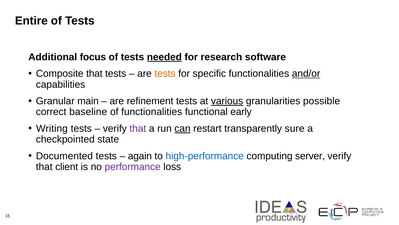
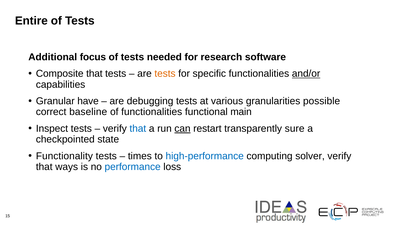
needed underline: present -> none (164, 57)
main: main -> have (88, 101)
refinement: refinement -> debugging (150, 101)
various underline: present -> none (227, 101)
early: early -> main (241, 112)
Writing: Writing -> Inspect (52, 128)
that colour: purple -> blue (138, 128)
Documented: Documented -> Functionality (64, 156)
again: again -> times (140, 156)
server: server -> solver (310, 156)
client: client -> ways (67, 166)
performance colour: purple -> blue (133, 166)
